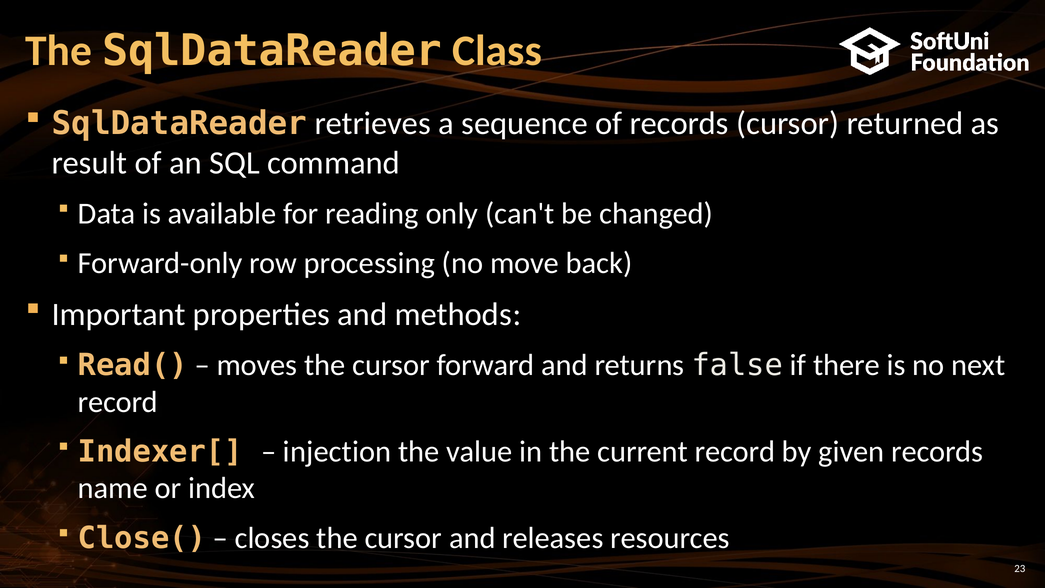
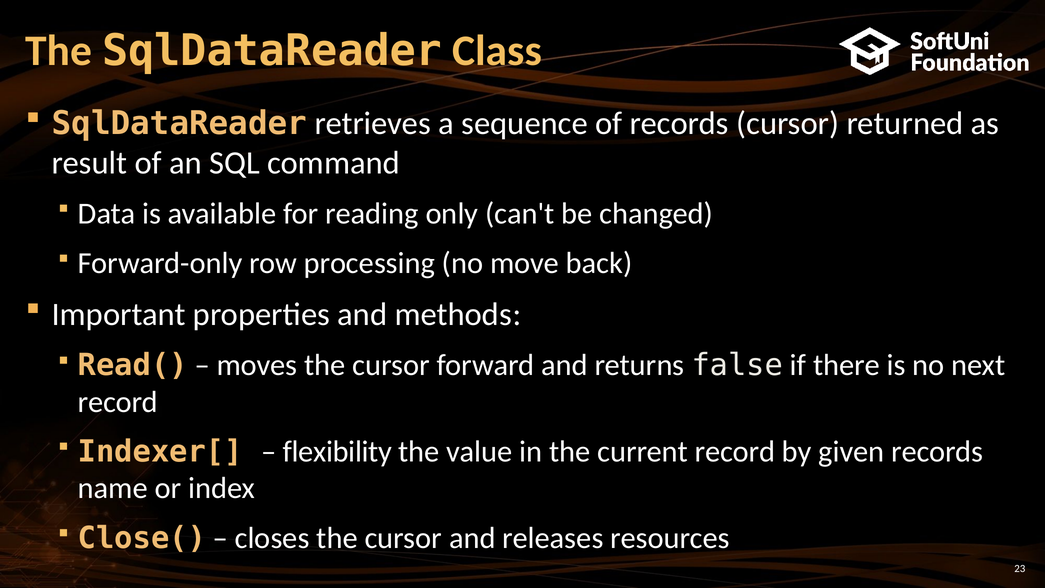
injection: injection -> flexibility (337, 452)
